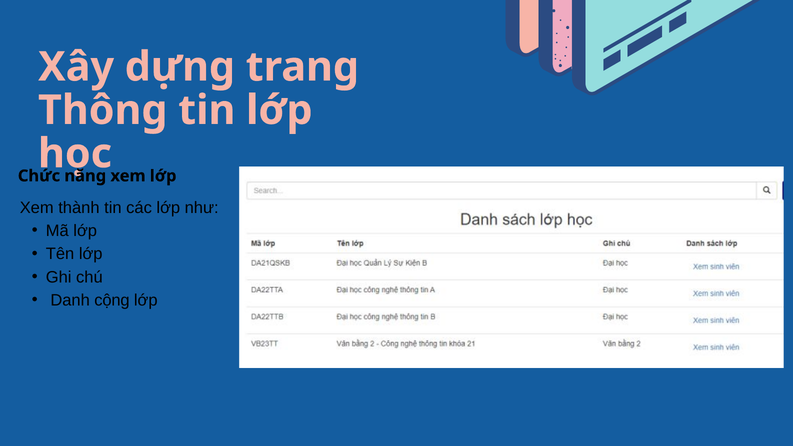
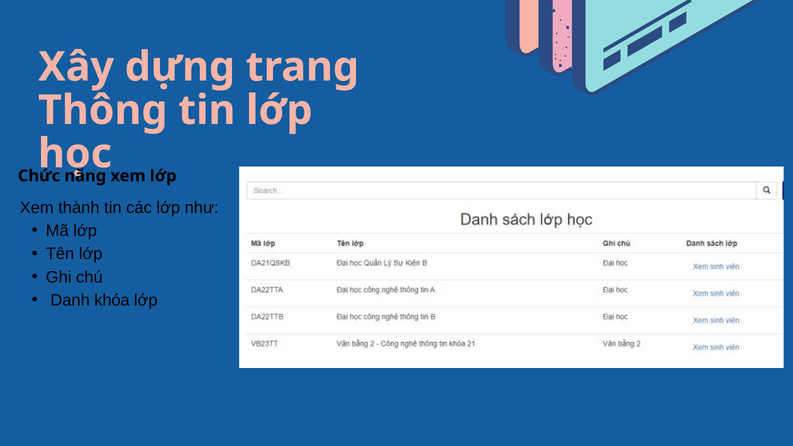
cộng: cộng -> khóa (112, 300)
